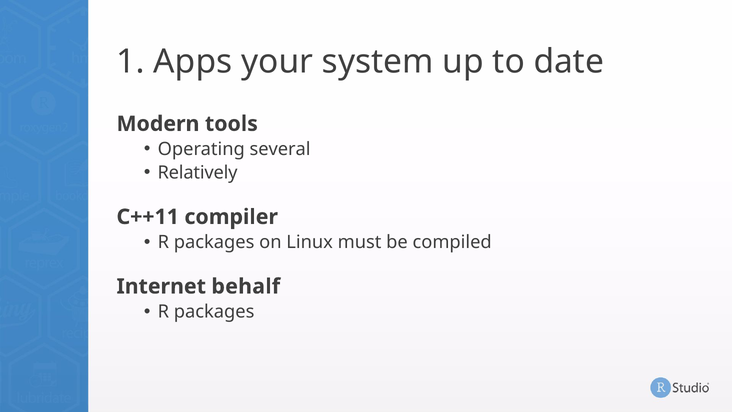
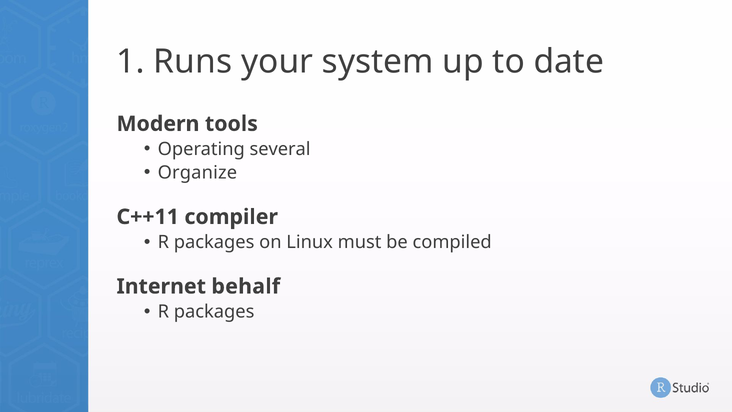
Apps: Apps -> Runs (193, 61)
Relatively: Relatively -> Organize (197, 173)
